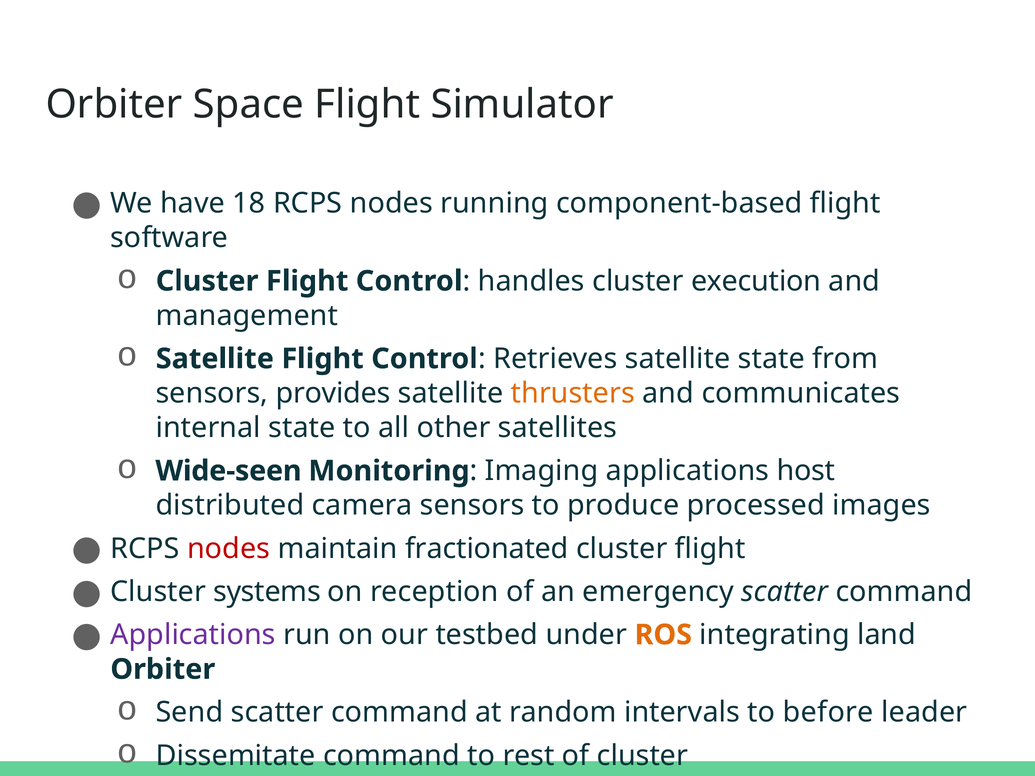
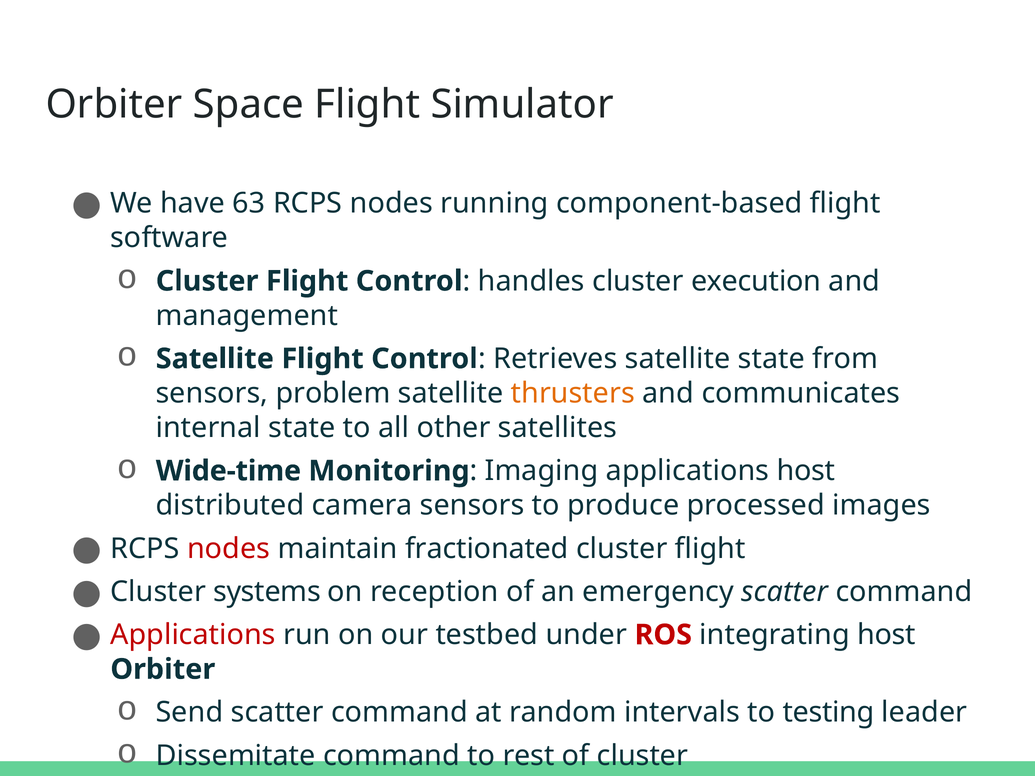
18: 18 -> 63 (249, 204)
provides: provides -> problem (333, 393)
Wide-seen: Wide-seen -> Wide-time (228, 471)
Applications colour: purple -> red (193, 635)
ROS colour: orange -> red (663, 635)
integrating land: land -> host (887, 635)
before: before -> testing (829, 713)
